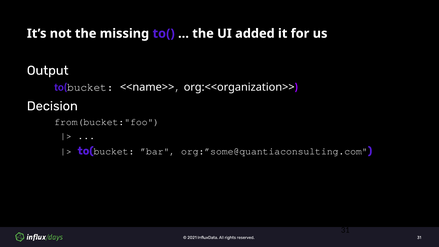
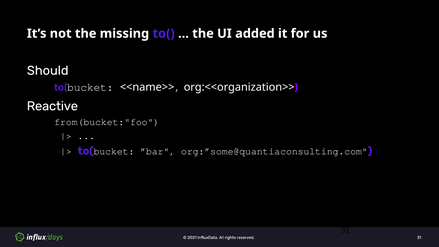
Output: Output -> Should (48, 71)
Decision: Decision -> Reactive (52, 106)
